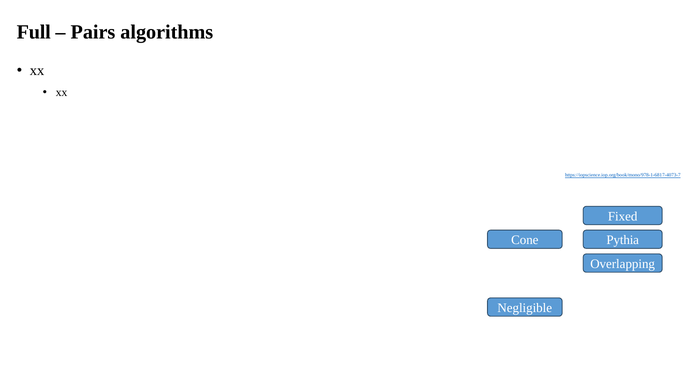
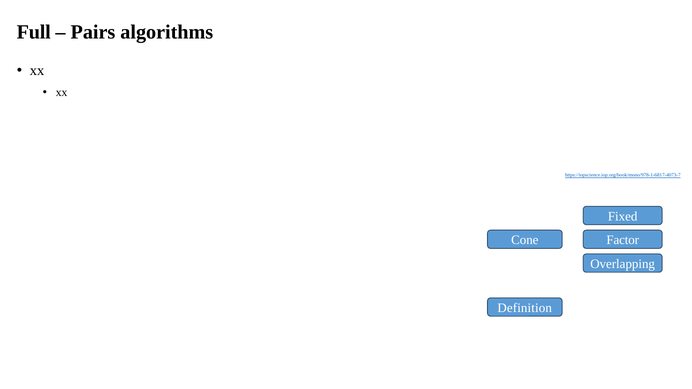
Pythia: Pythia -> Factor (623, 240)
Negligible: Negligible -> Definition (525, 308)
